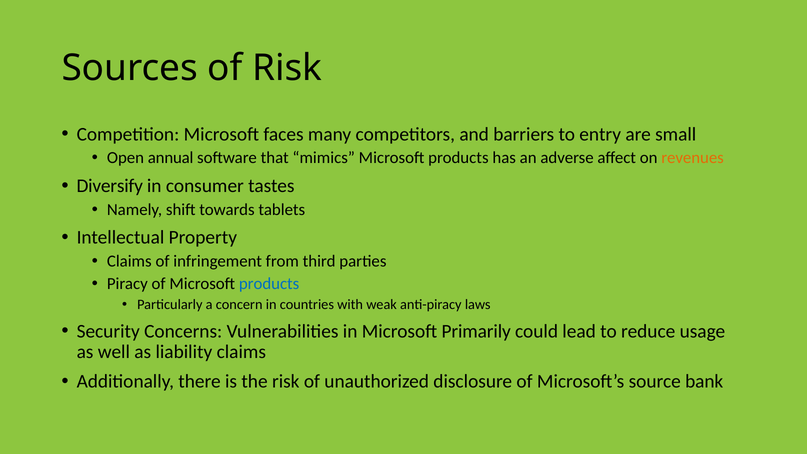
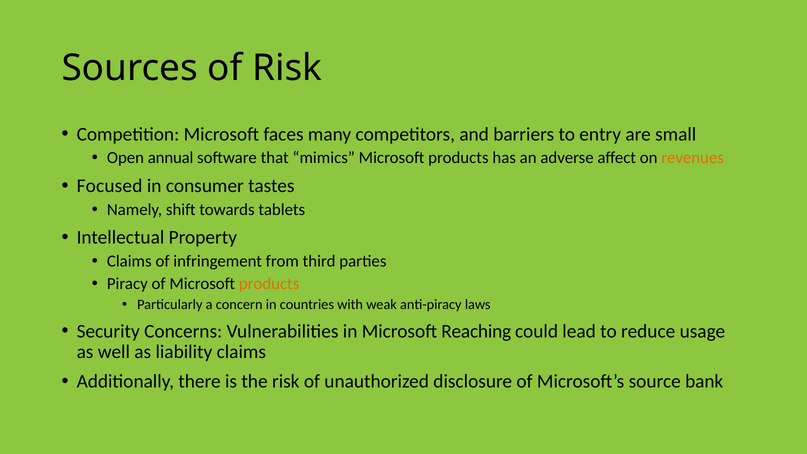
Diversify: Diversify -> Focused (110, 186)
products colour: blue -> orange (269, 284)
Primarily: Primarily -> Reaching (476, 331)
